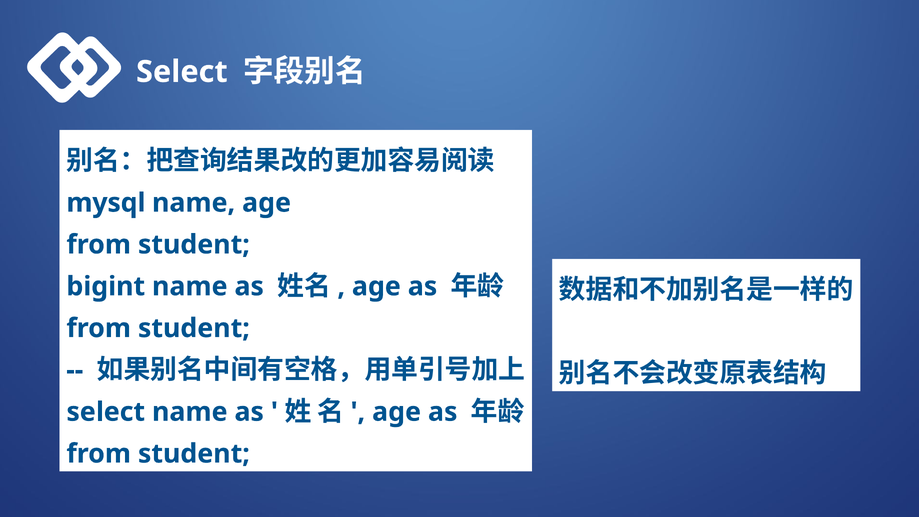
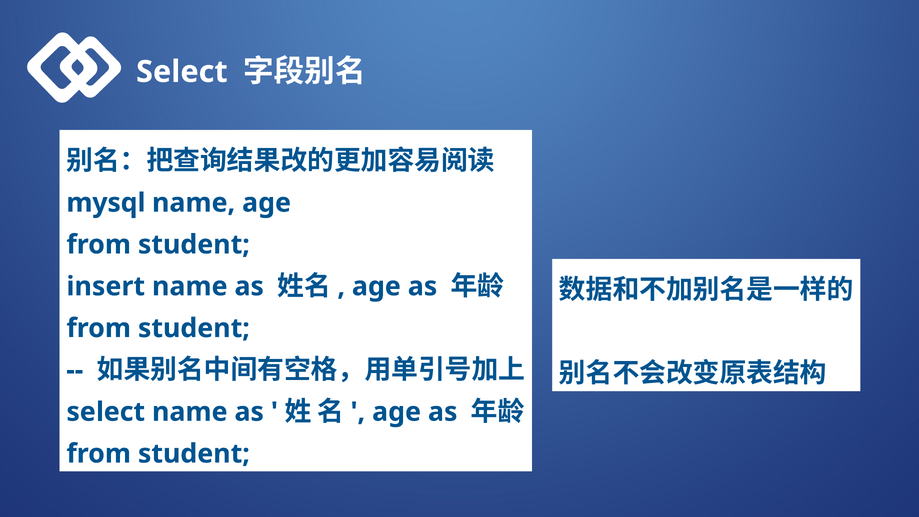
bigint: bigint -> insert (106, 286)
